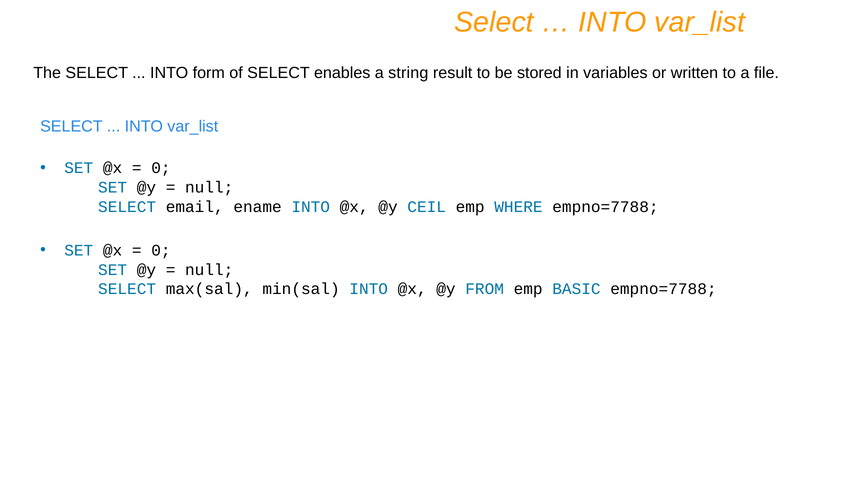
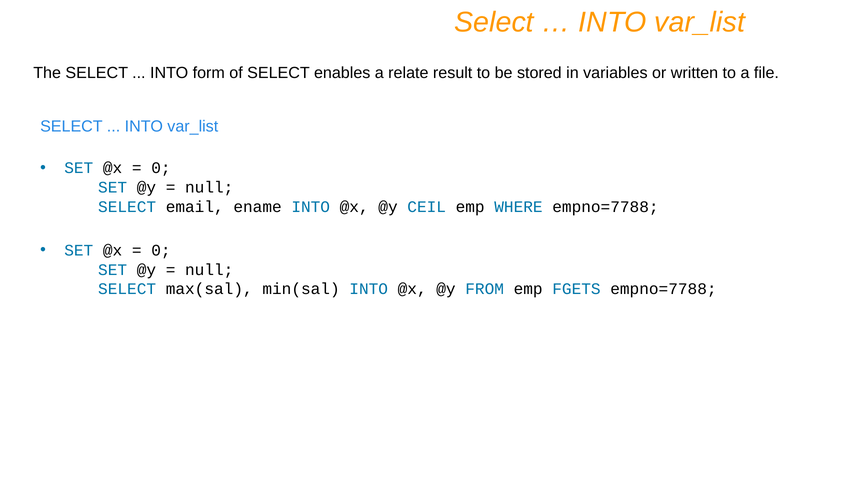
string: string -> relate (408, 73)
BASIC: BASIC -> FGETS (576, 289)
